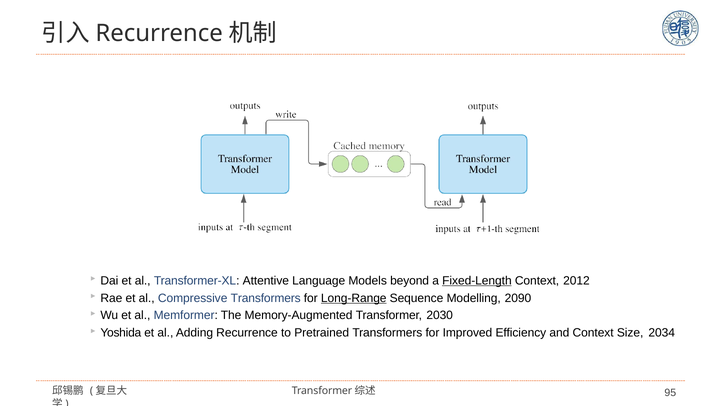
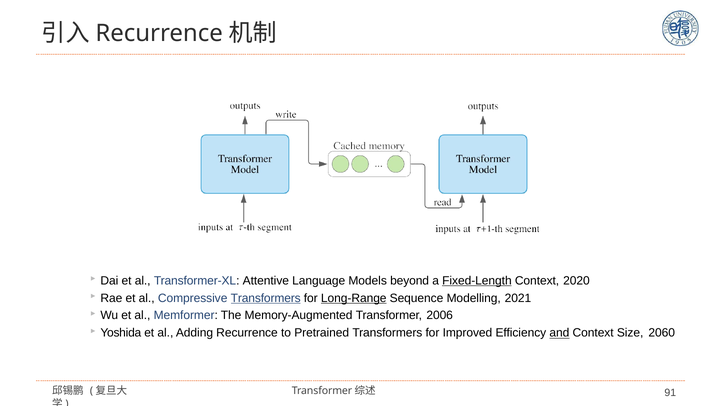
2012: 2012 -> 2020 (576, 280)
Transformers underline: none -> present (266, 298)
2090: 2090 -> 2021 (518, 298)
2030: 2030 -> 2006 (440, 315)
and underline: none -> present (559, 333)
2034: 2034 -> 2060 (662, 333)
95: 95 -> 91 (670, 392)
